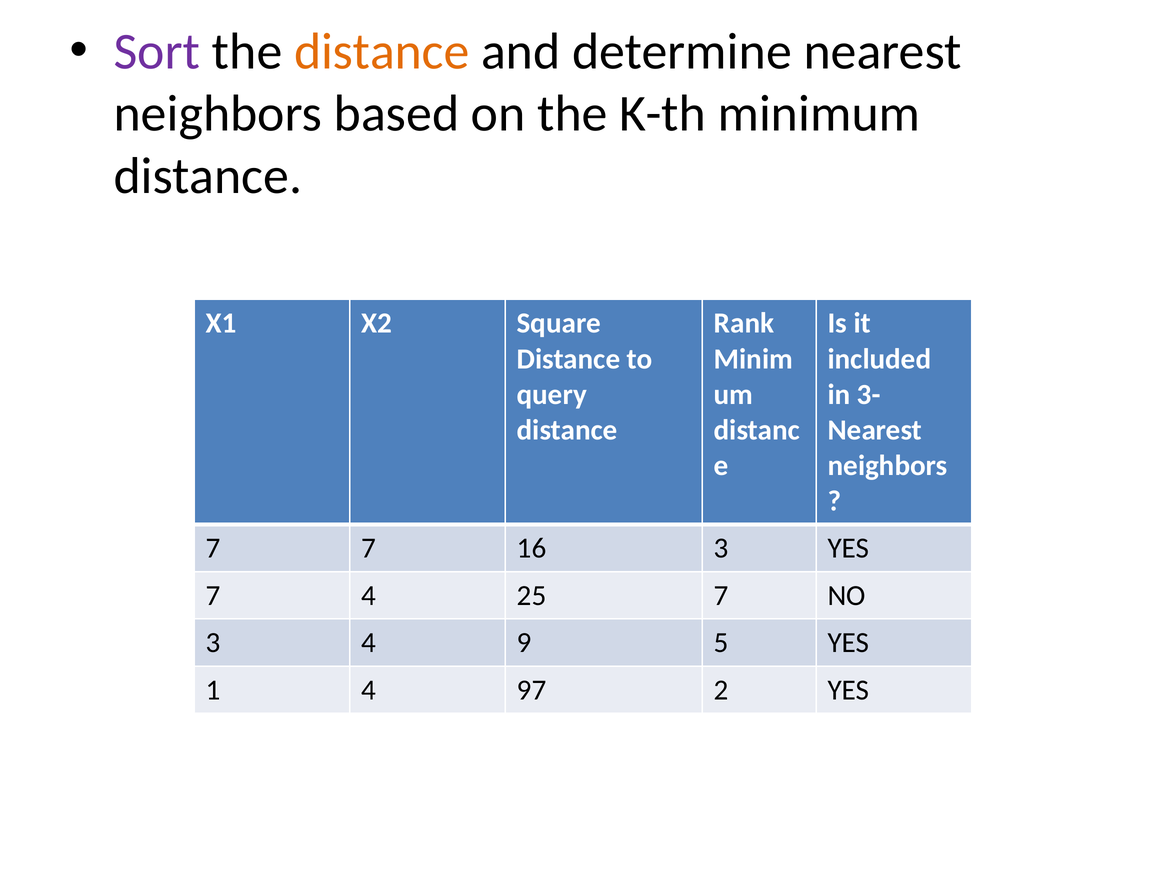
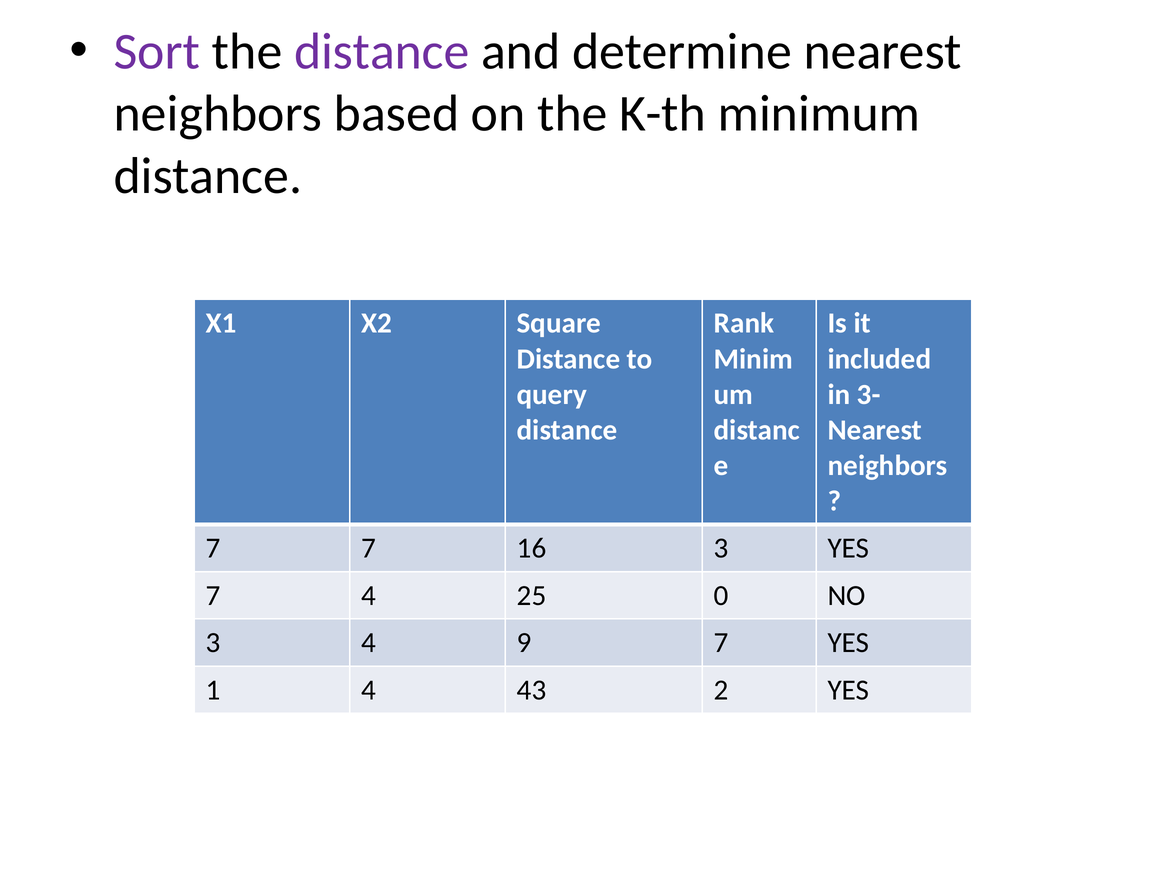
distance colour: orange -> purple (382, 52)
25 7: 7 -> 0 (721, 596)
9 5: 5 -> 7 (721, 643)
97: 97 -> 43 (532, 691)
